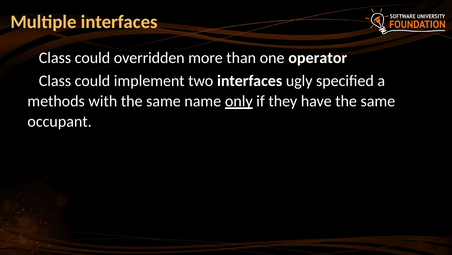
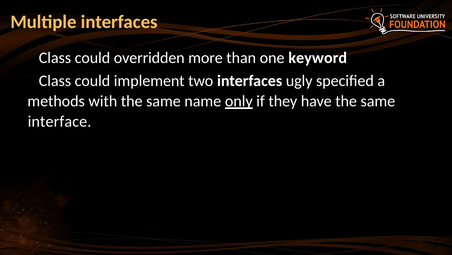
operator: operator -> keyword (318, 58)
occupant: occupant -> interface (60, 121)
